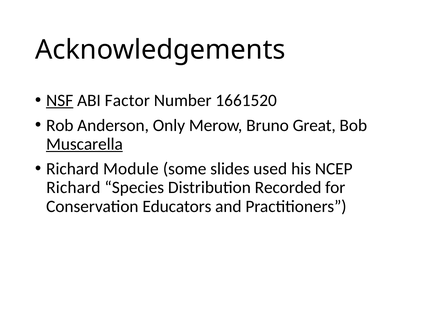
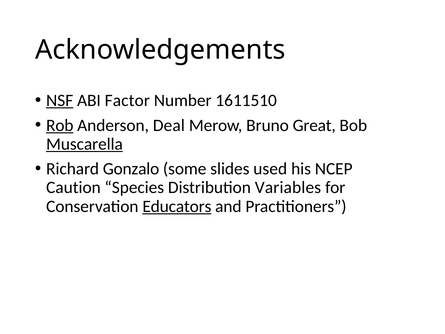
1661520: 1661520 -> 1611510 (246, 100)
Rob underline: none -> present (60, 125)
Only: Only -> Deal (169, 125)
Module: Module -> Gonzalo (131, 169)
Richard: Richard -> Caution (73, 187)
Recorded: Recorded -> Variables (288, 187)
Educators underline: none -> present (177, 206)
